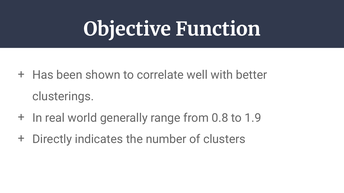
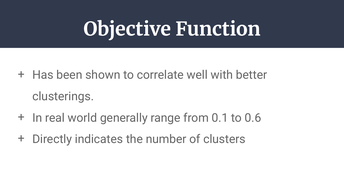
0.8: 0.8 -> 0.1 (220, 118)
1.9: 1.9 -> 0.6 (253, 118)
